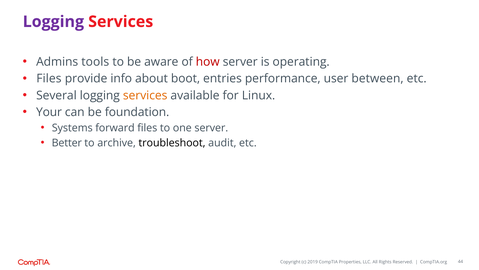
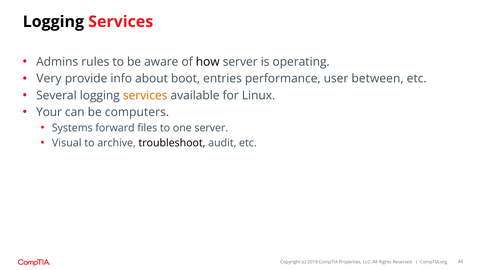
Logging colour: purple -> black (53, 22)
tools: tools -> rules (95, 62)
how colour: red -> black (208, 62)
Files: Files -> Very (49, 79)
foundation: foundation -> computers (137, 112)
Better: Better -> Visual (67, 143)
